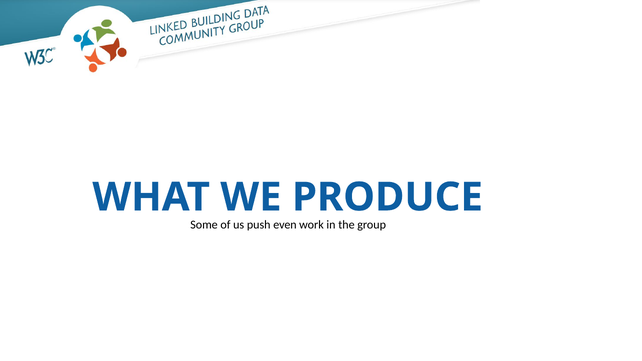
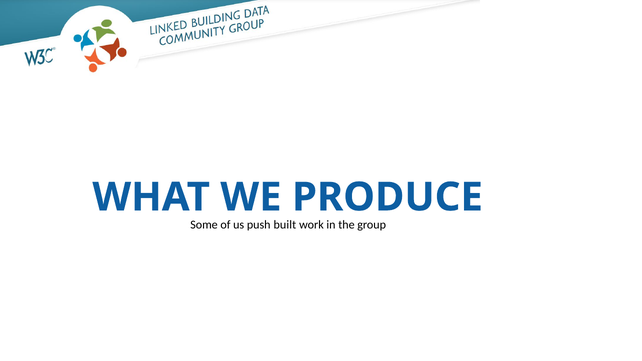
even: even -> built (285, 225)
